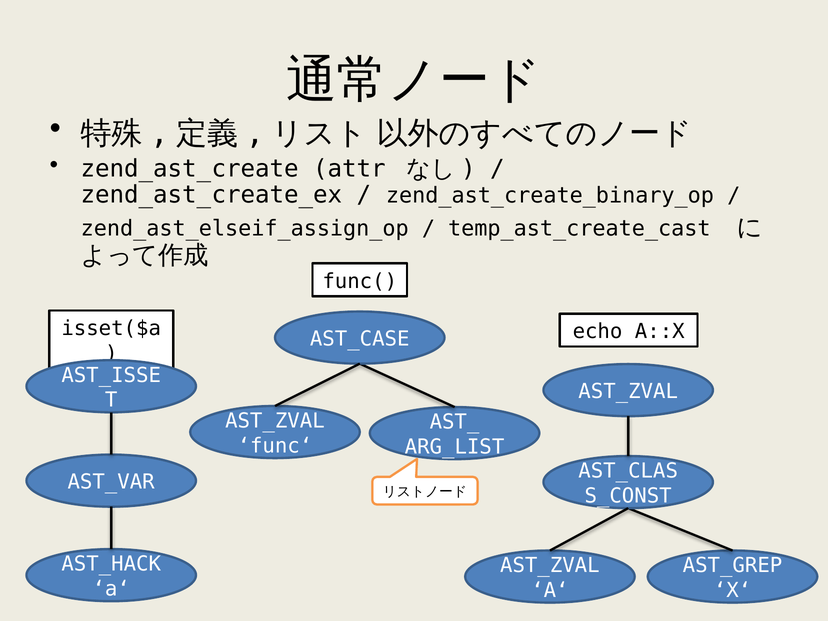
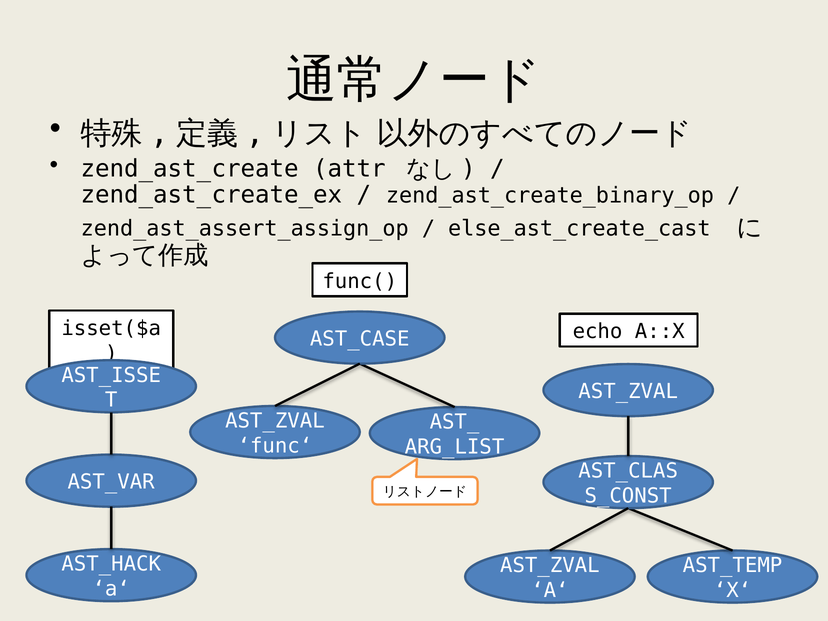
zend_ast_elseif_assign_op: zend_ast_elseif_assign_op -> zend_ast_assert_assign_op (245, 229)
temp_ast_create_cast: temp_ast_create_cast -> else_ast_create_cast (579, 229)
AST_GREP: AST_GREP -> AST_TEMP (732, 566)
